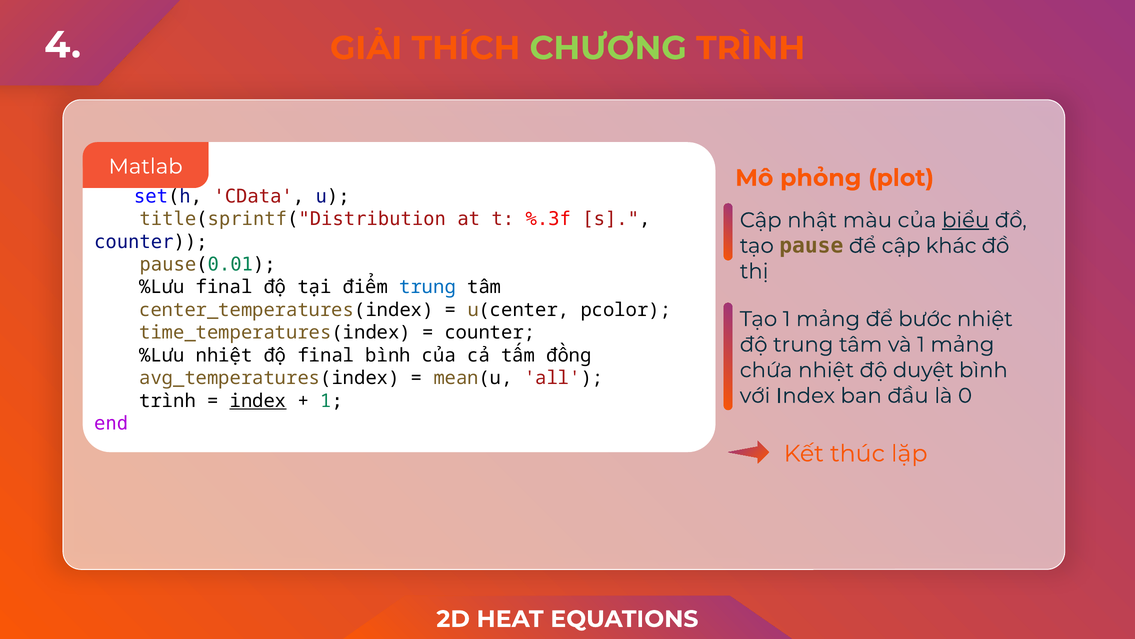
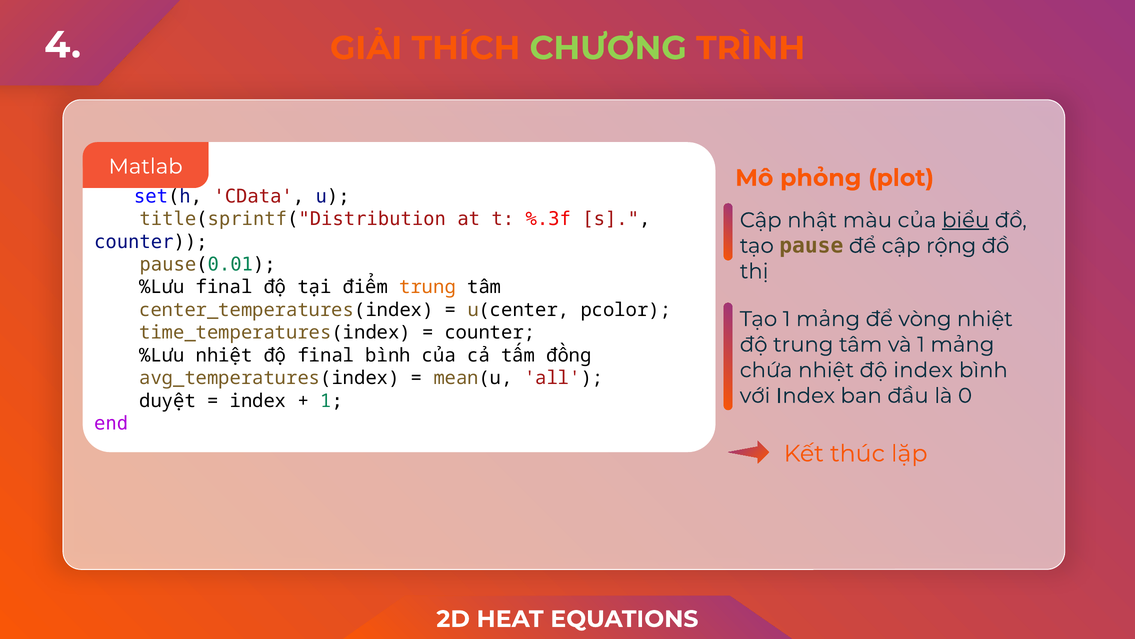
khác: khác -> rộng (951, 246)
trung colour: blue -> orange (428, 287)
bước: bước -> vòng (925, 319)
độ duyệt: duyệt -> index (923, 370)
trình: trình -> duyệt (168, 400)
index underline: present -> none (258, 400)
